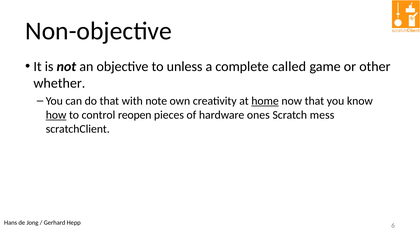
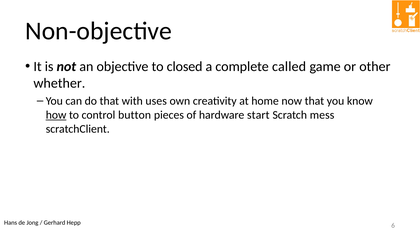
unless: unless -> closed (185, 67)
note: note -> uses (156, 101)
home underline: present -> none (265, 101)
reopen: reopen -> button (135, 115)
ones: ones -> start (258, 115)
